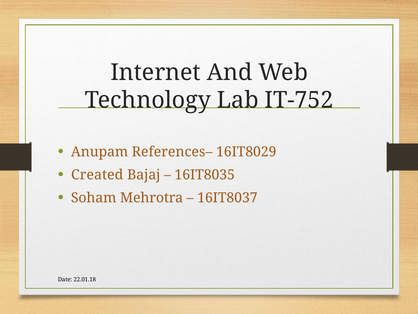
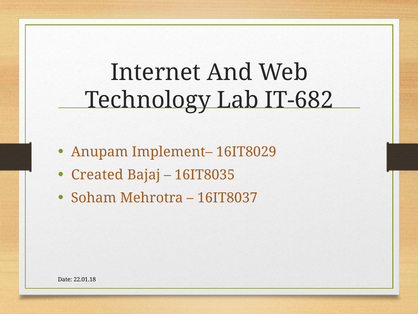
IT-752: IT-752 -> IT-682 (299, 100)
References–: References– -> Implement– (172, 152)
